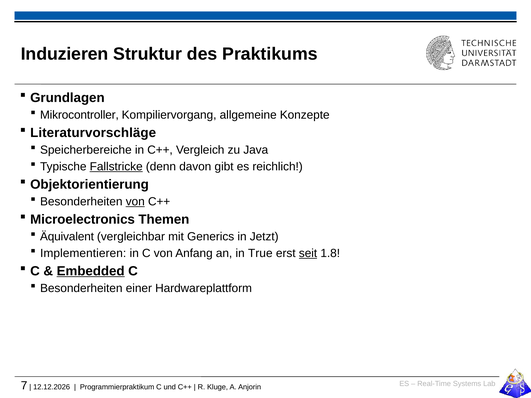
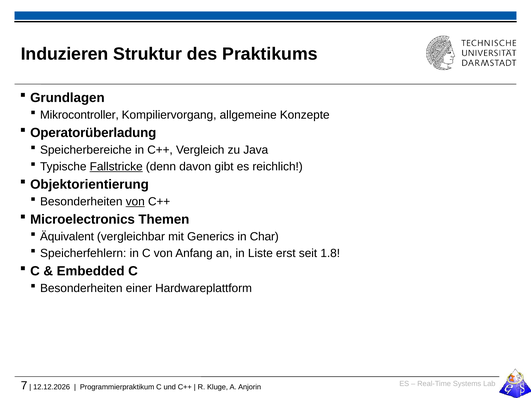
Literaturvorschläge: Literaturvorschläge -> Operatorüberladung (93, 133)
Jetzt: Jetzt -> Char (264, 237)
Implementieren: Implementieren -> Speicherfehlern (83, 253)
True: True -> Liste (260, 253)
seit underline: present -> none (308, 253)
Embedded underline: present -> none (91, 271)
